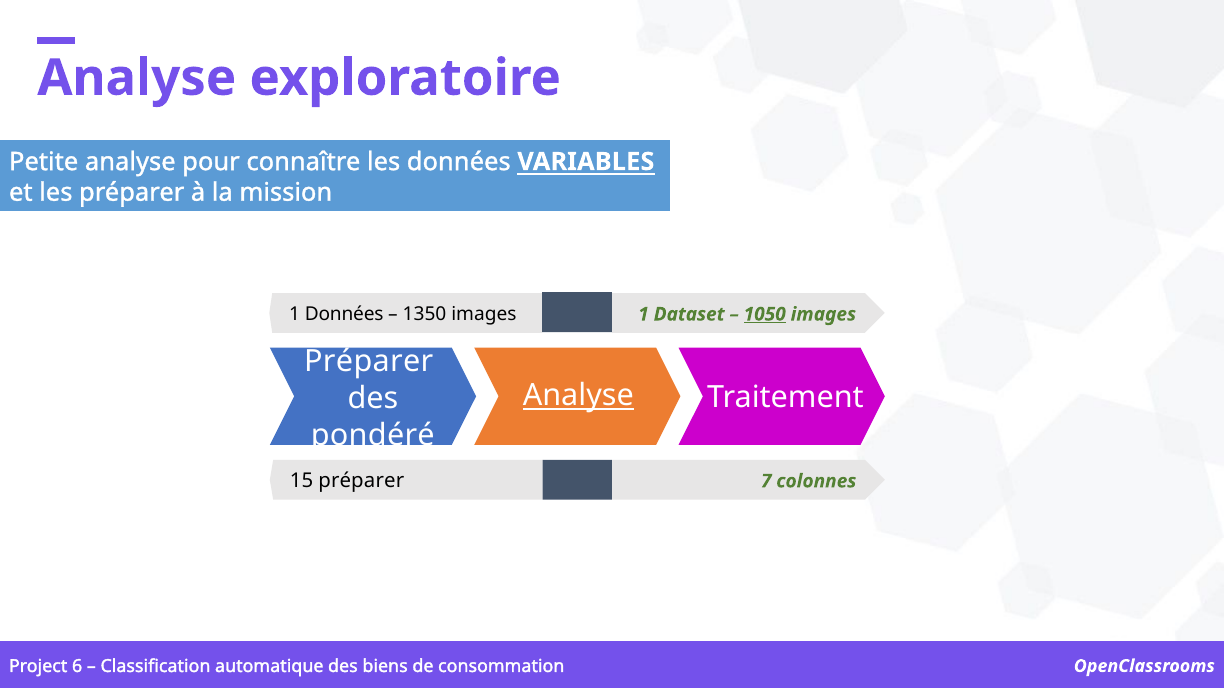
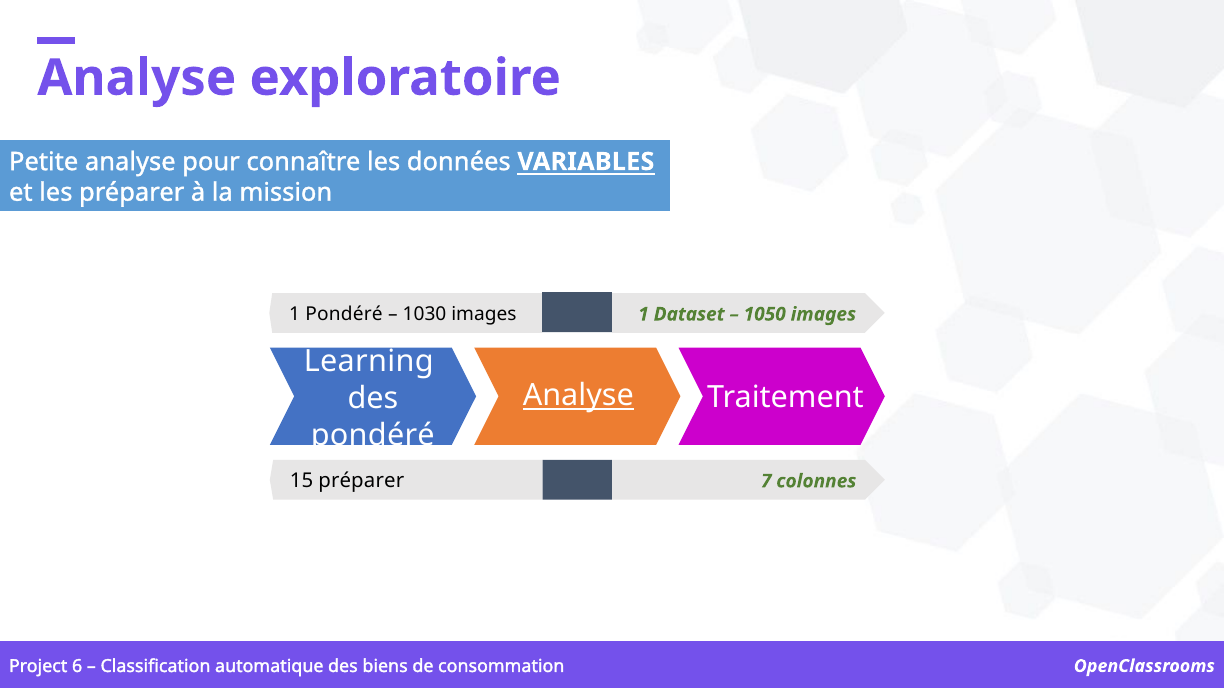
1 Données: Données -> Pondéré (344, 314)
1350: 1350 -> 1030 (425, 314)
1050 underline: present -> none (765, 314)
Préparer: Préparer -> Learning (369, 362)
